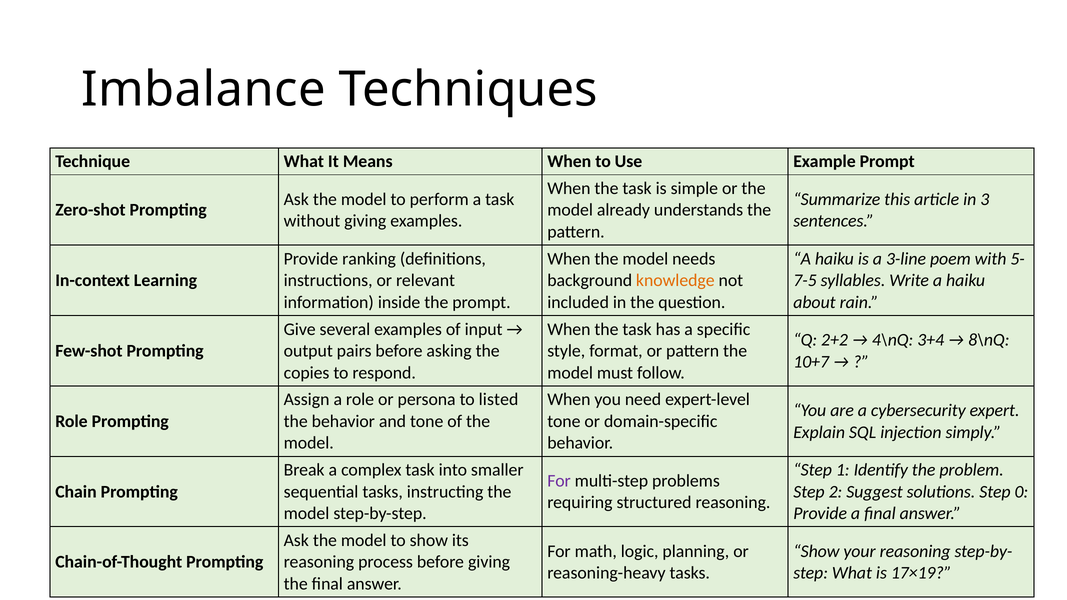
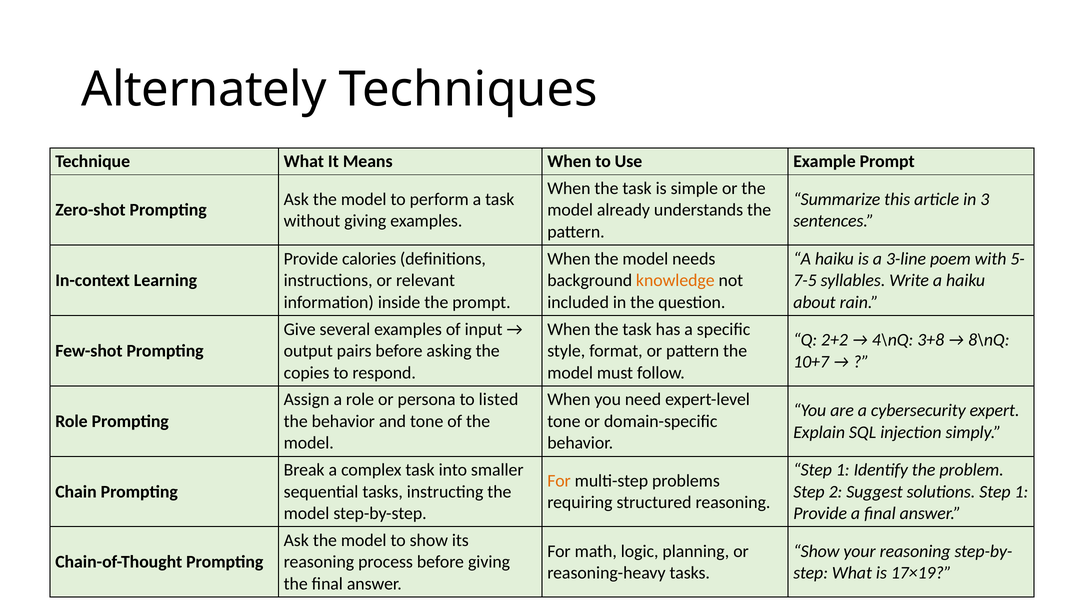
Imbalance: Imbalance -> Alternately (204, 90)
ranking: ranking -> calories (369, 259)
3+4: 3+4 -> 3+8 (931, 340)
For colour: purple -> orange (559, 481)
solutions Step 0: 0 -> 1 (1021, 492)
